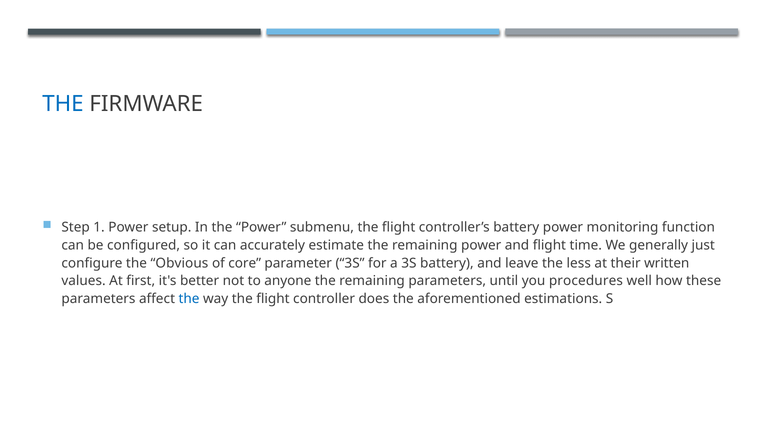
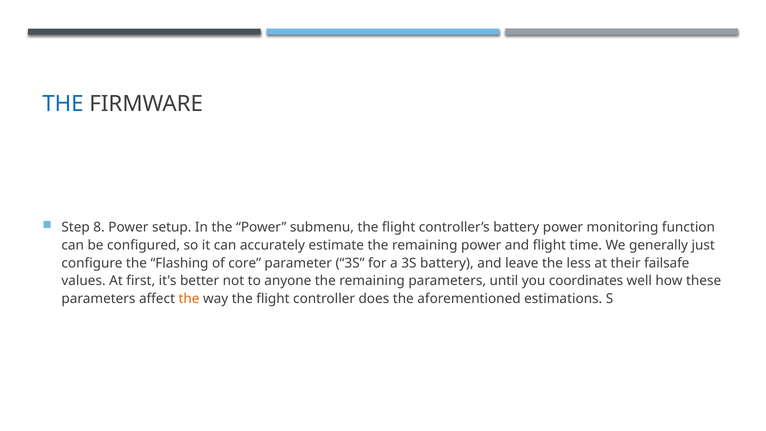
1: 1 -> 8 (99, 227)
Obvious: Obvious -> Flashing (179, 263)
written: written -> failsafe (667, 263)
procedures: procedures -> coordinates (586, 281)
the colour: blue -> orange (189, 299)
